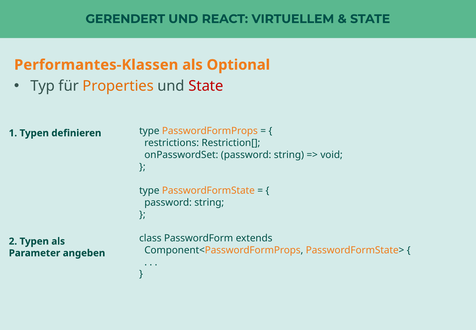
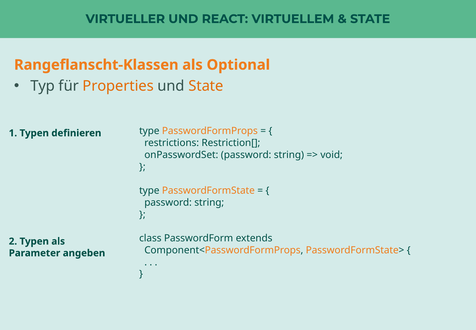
GERENDERT: GERENDERT -> VIRTUELLER (125, 19)
Performantes-Klassen: Performantes-Klassen -> Rangeflanscht-Klassen (96, 65)
State colour: red -> orange (206, 86)
